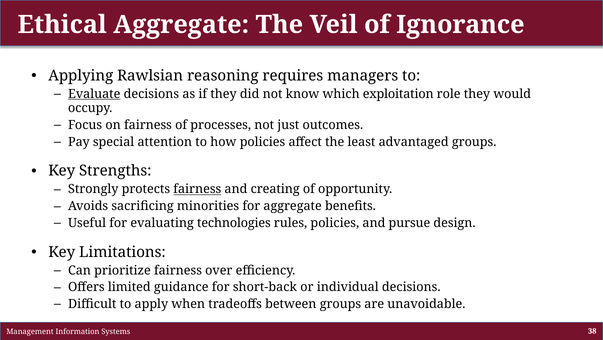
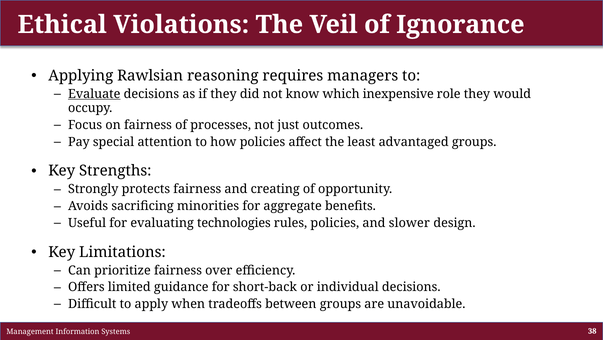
Ethical Aggregate: Aggregate -> Violations (181, 25)
exploitation: exploitation -> inexpensive (398, 94)
fairness underline: present -> none (197, 189)
pursue: pursue -> slower (409, 223)
